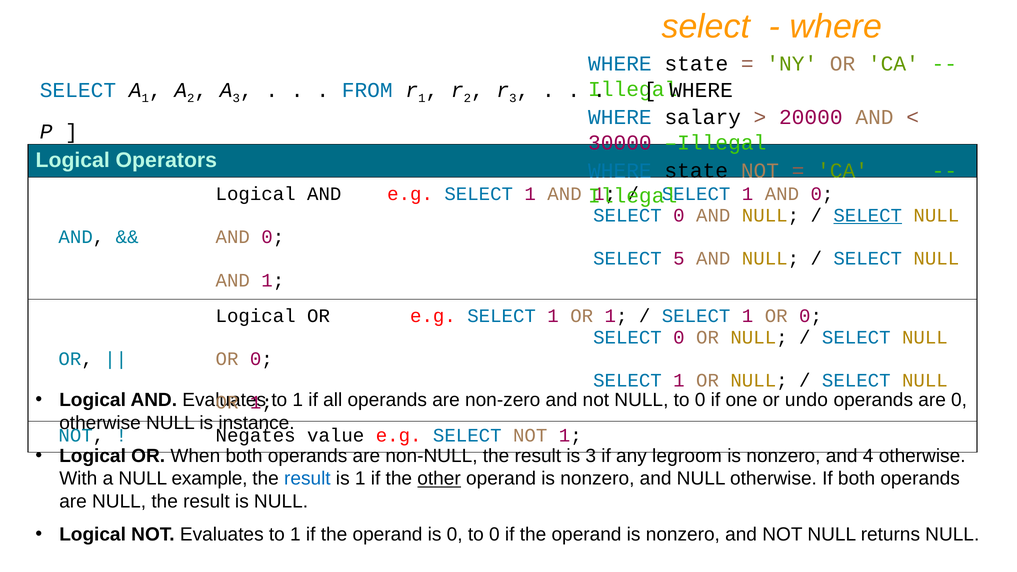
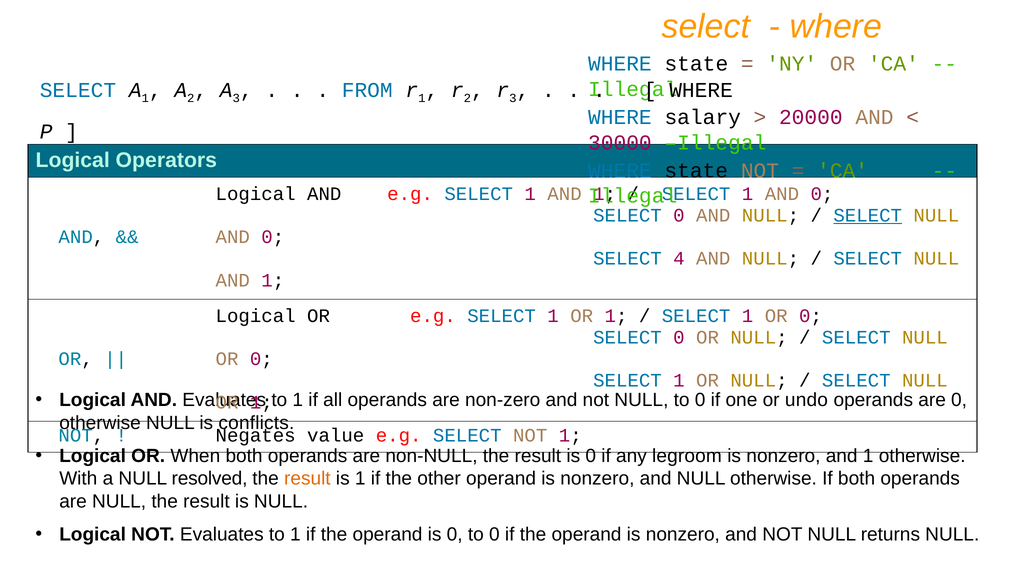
5: 5 -> 4 (679, 259)
instance: instance -> conflicts (256, 423)
result is 3: 3 -> 0 (591, 456)
nonzero and 4: 4 -> 1 (868, 456)
example: example -> resolved (210, 479)
result colour: blue -> orange (307, 479)
other underline: present -> none (439, 479)
